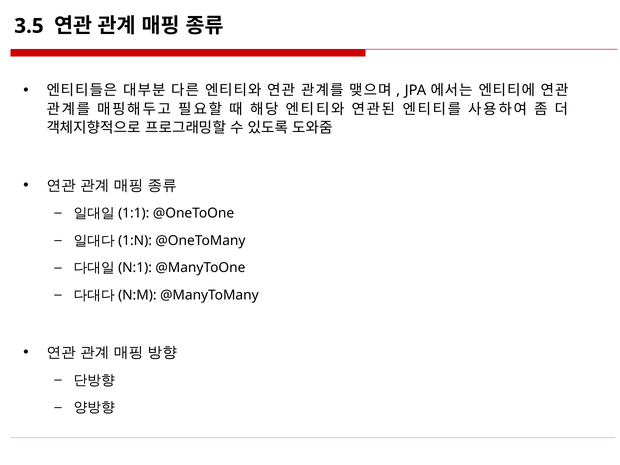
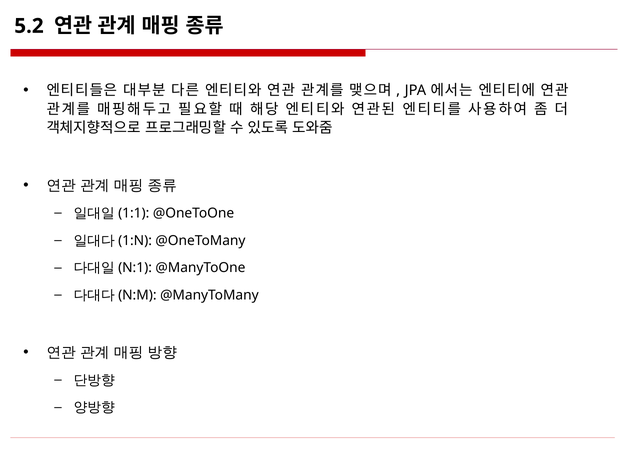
3.5: 3.5 -> 5.2 (29, 26)
